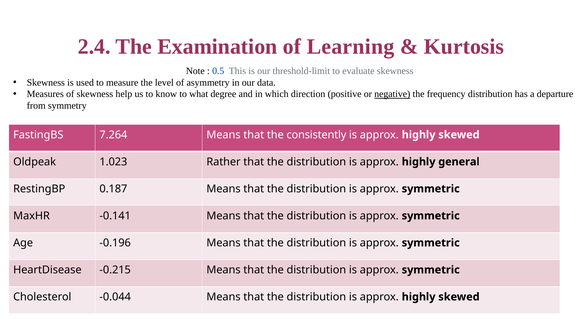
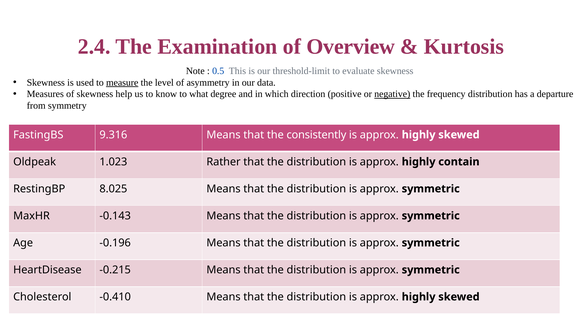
Learning: Learning -> Overview (351, 46)
measure underline: none -> present (122, 82)
7.264: 7.264 -> 9.316 (113, 134)
general: general -> contain (459, 161)
0.187: 0.187 -> 8.025 (113, 188)
-0.141: -0.141 -> -0.143 (115, 215)
-0.044: -0.044 -> -0.410 (115, 296)
